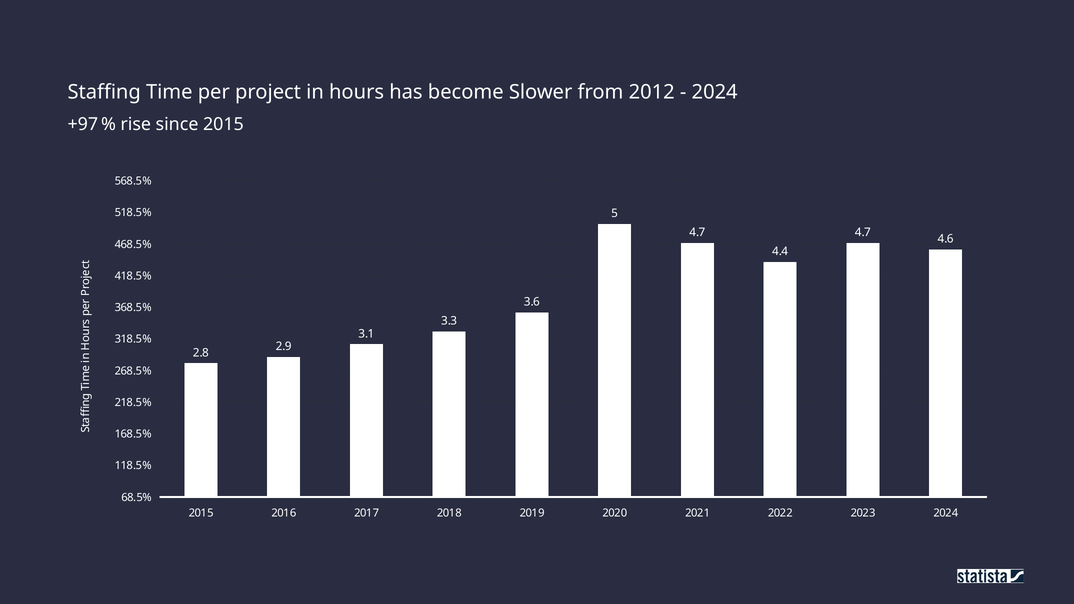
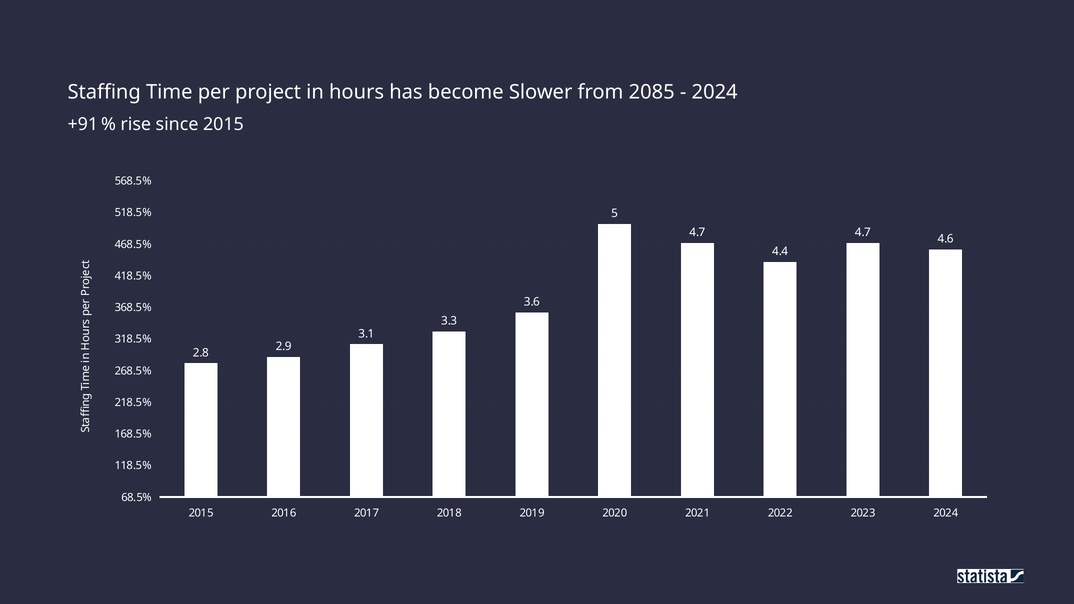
2012: 2012 -> 2085 (652, 92)
+97: +97 -> +91 (83, 124)
